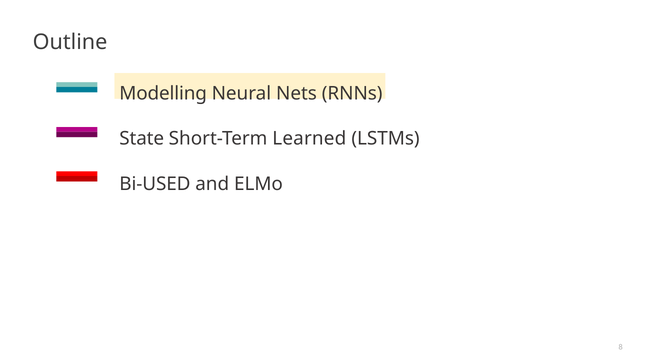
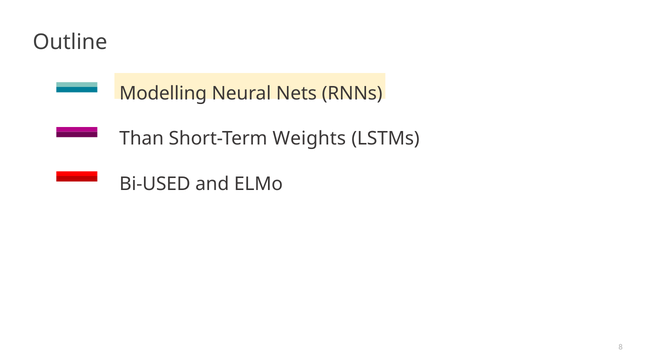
State: State -> Than (142, 139)
Learned: Learned -> Weights (309, 139)
